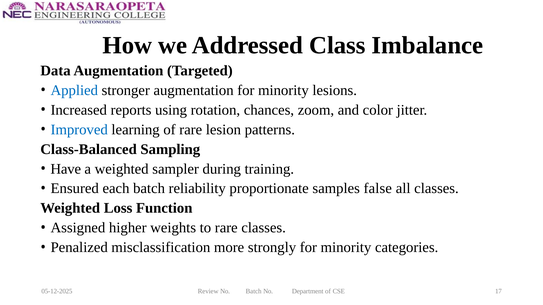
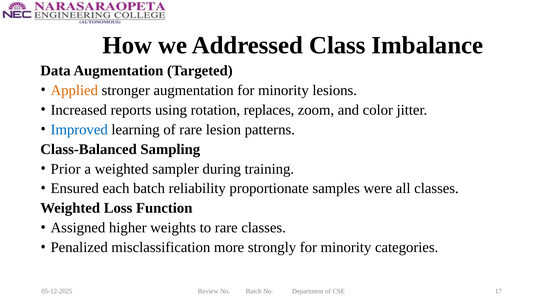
Applied colour: blue -> orange (74, 90)
chances: chances -> replaces (269, 110)
Have: Have -> Prior (66, 169)
false: false -> were (378, 189)
